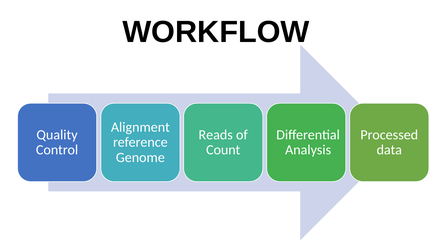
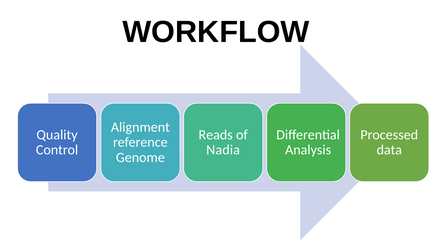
Count: Count -> Nadia (223, 150)
